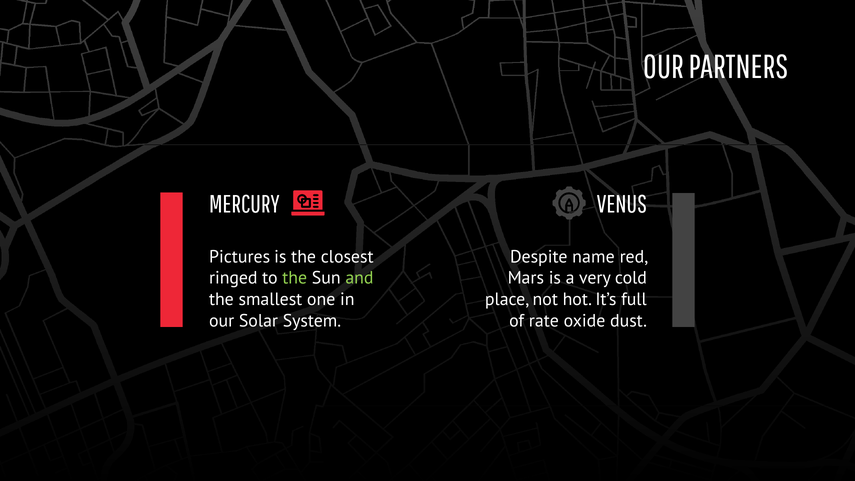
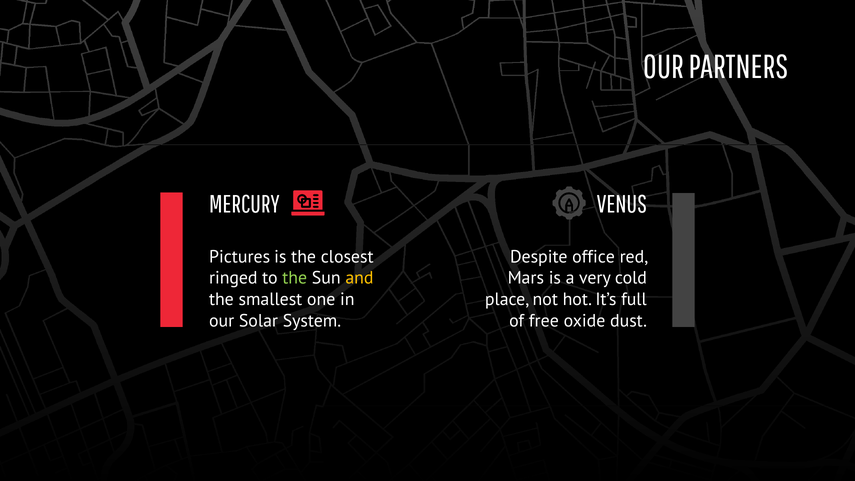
name: name -> office (593, 257)
and colour: light green -> yellow (359, 278)
rate: rate -> free (544, 321)
